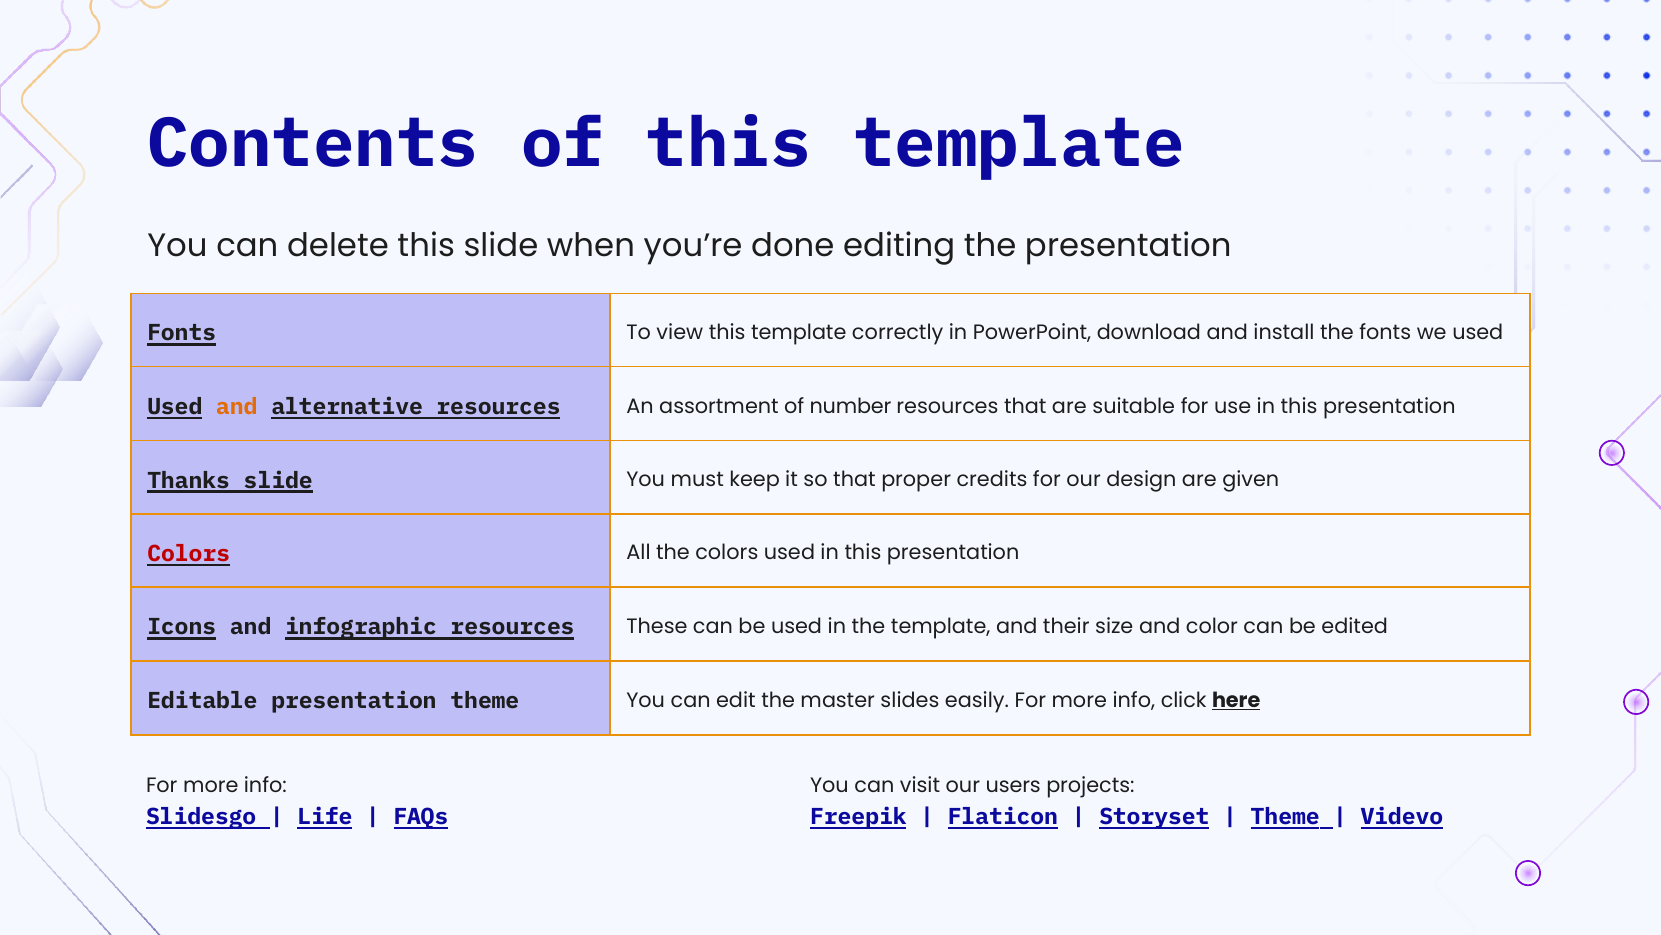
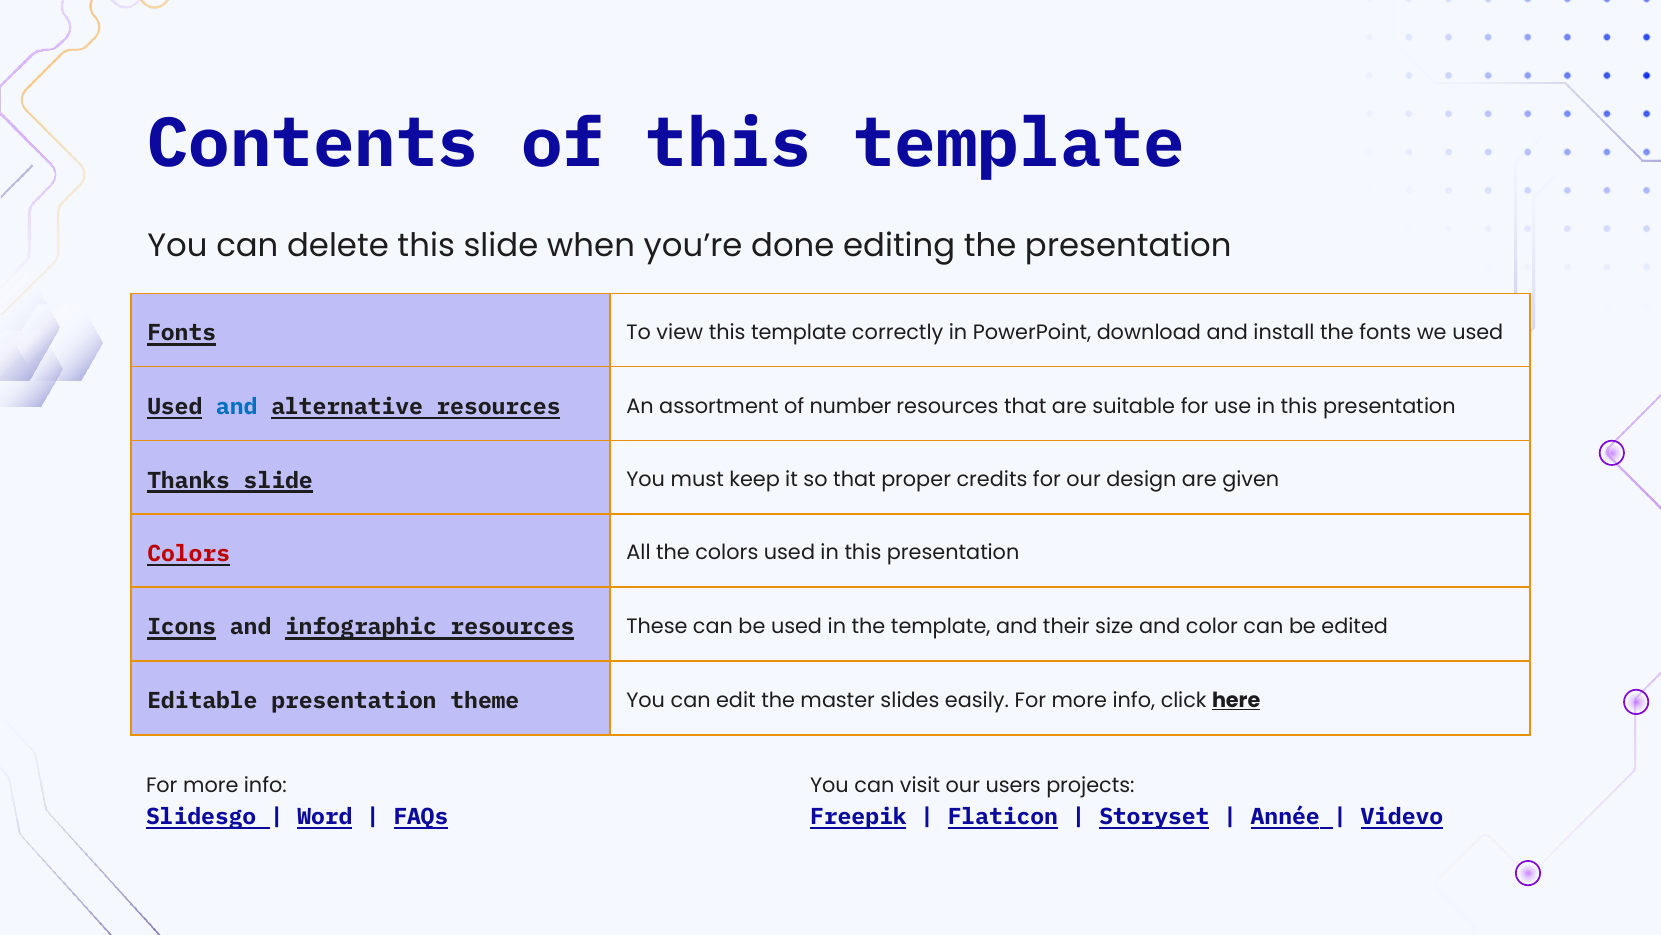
and colour: orange -> blue (237, 407)
Life: Life -> Word (325, 816)
Theme: Theme -> Année (1285, 816)
